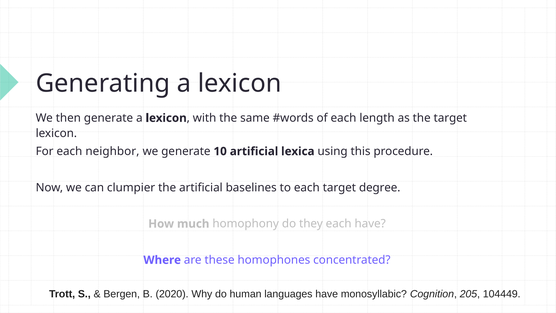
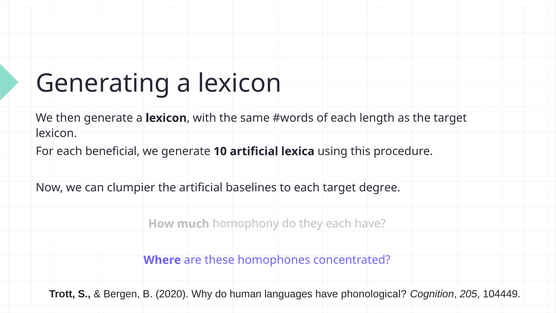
neighbor: neighbor -> beneficial (113, 151)
monosyllabic: monosyllabic -> phonological (374, 294)
